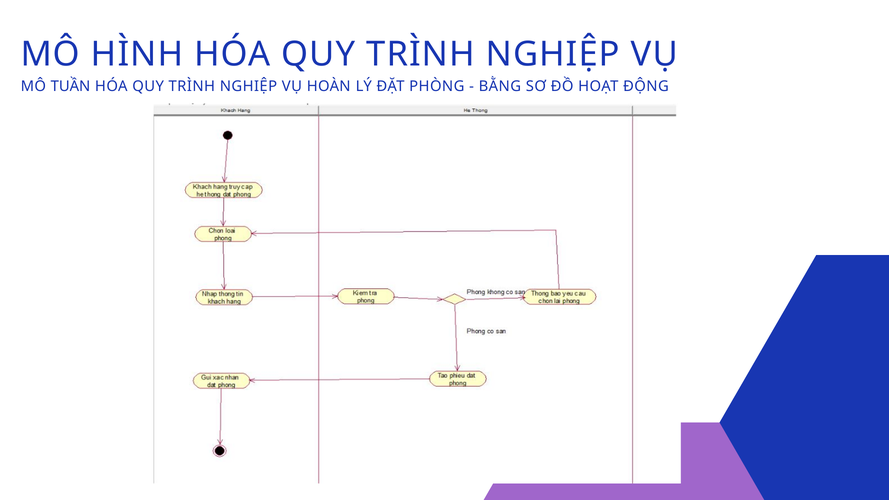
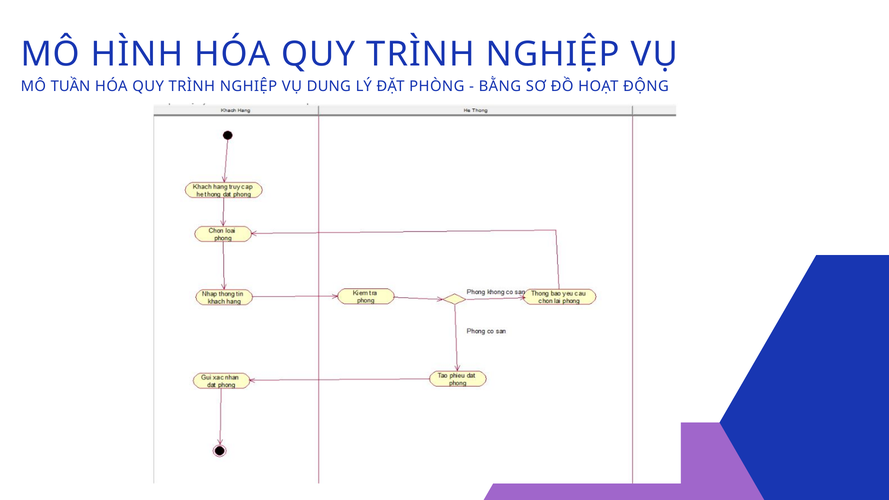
HOÀN: HOÀN -> DUNG (329, 86)
